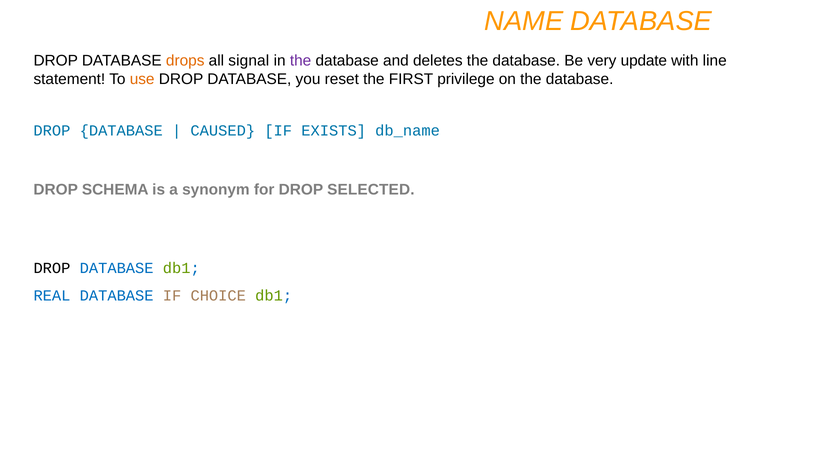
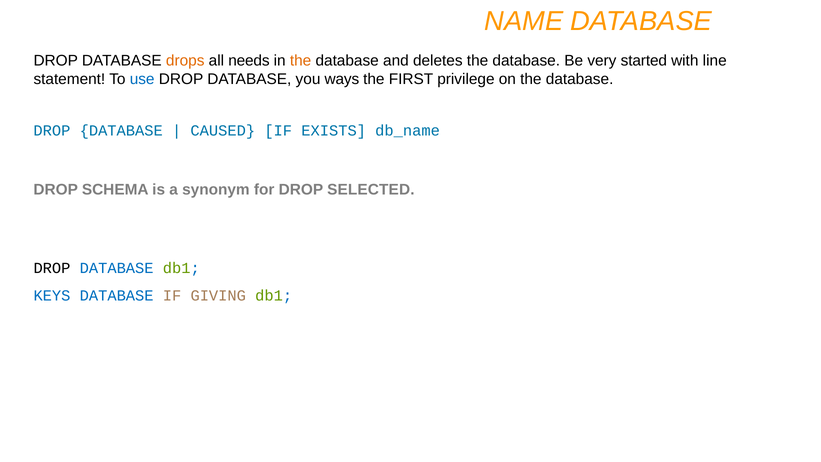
signal: signal -> needs (249, 61)
the colour: purple -> orange (301, 61)
update: update -> started (644, 61)
use colour: orange -> blue (142, 79)
reset: reset -> ways (342, 79)
REAL: REAL -> KEYS (52, 296)
CHOICE: CHOICE -> GIVING (218, 296)
